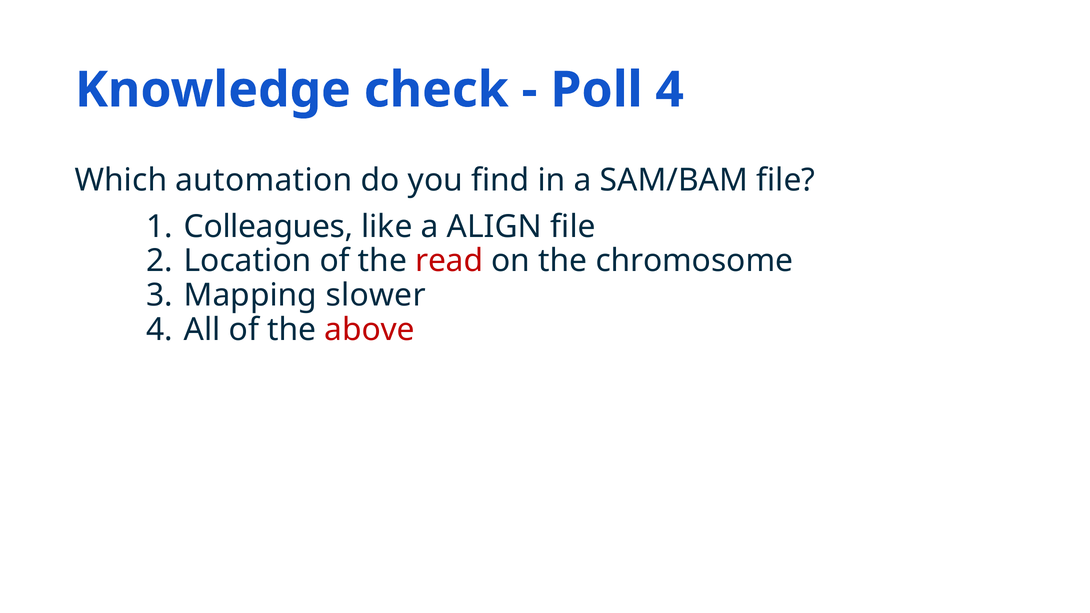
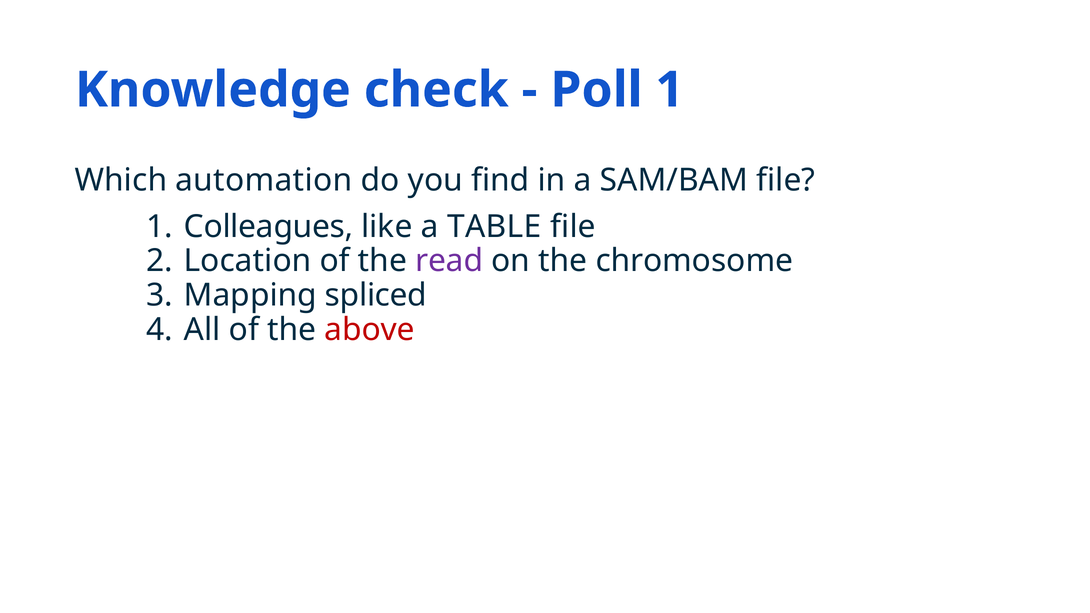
Poll 4: 4 -> 1 (670, 90)
ALIGN: ALIGN -> TABLE (494, 227)
read colour: red -> purple (449, 261)
slower: slower -> spliced (376, 295)
